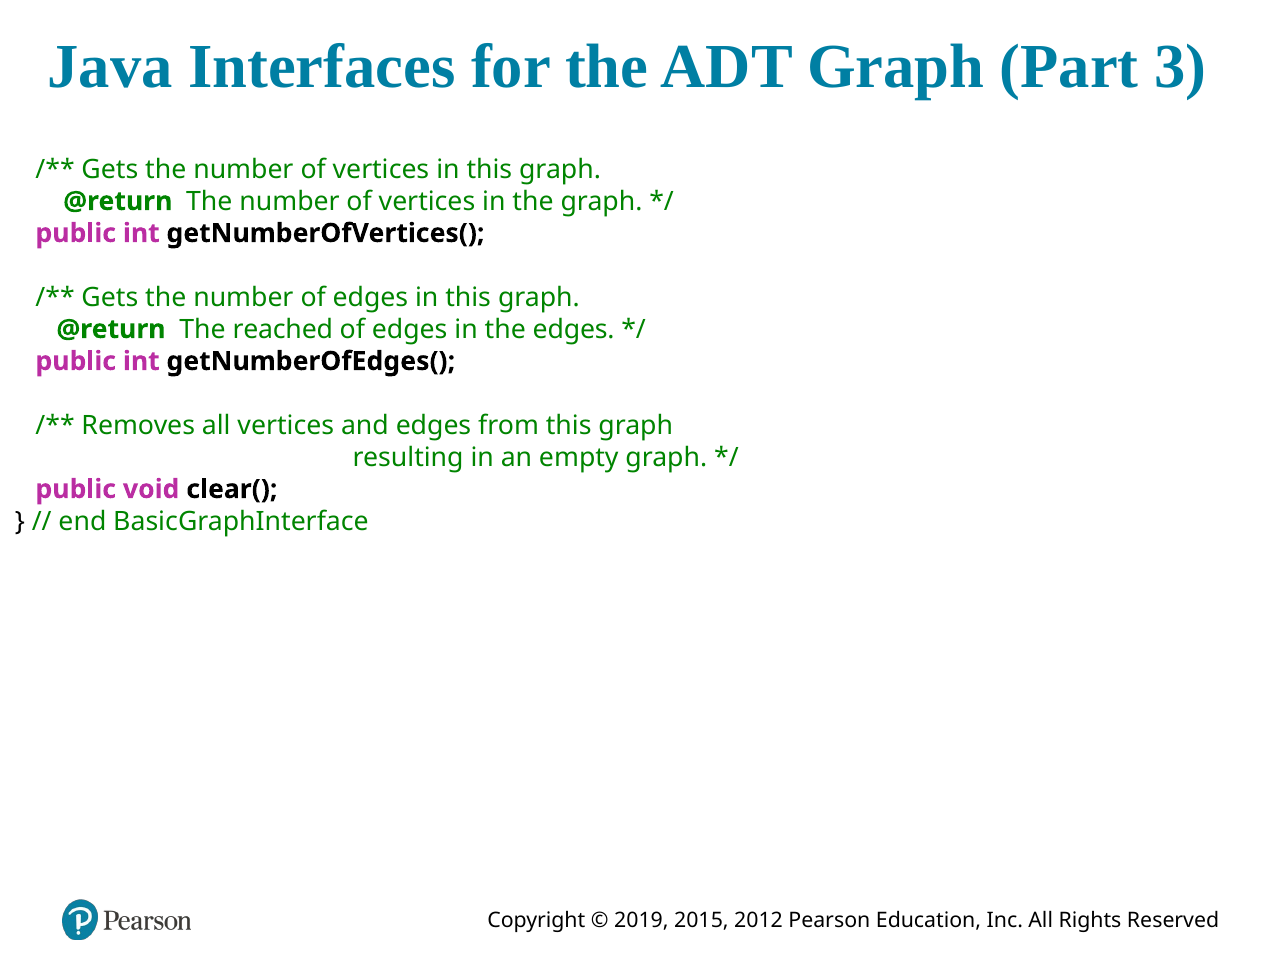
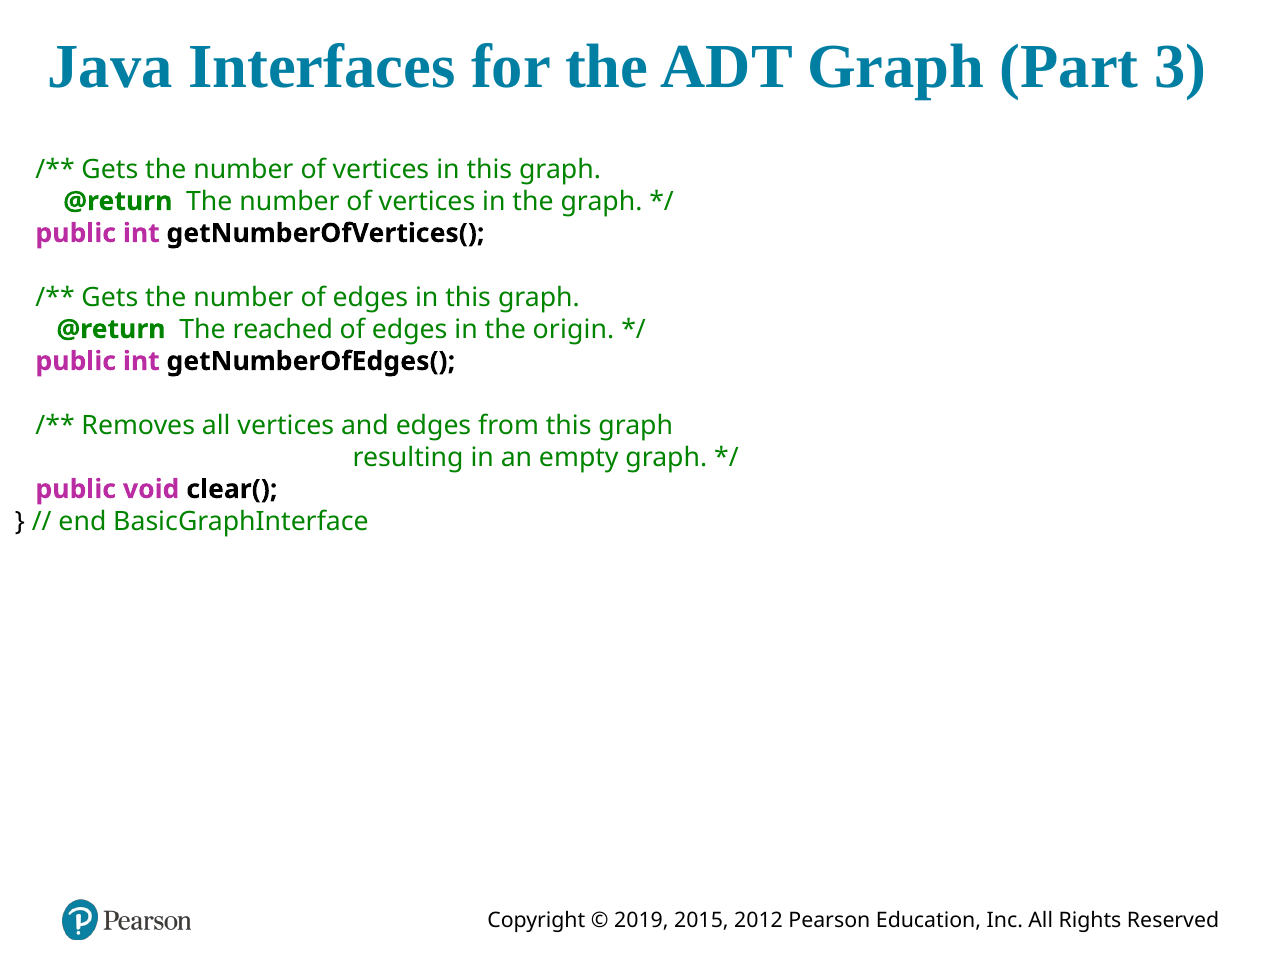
the edges: edges -> origin (574, 329)
